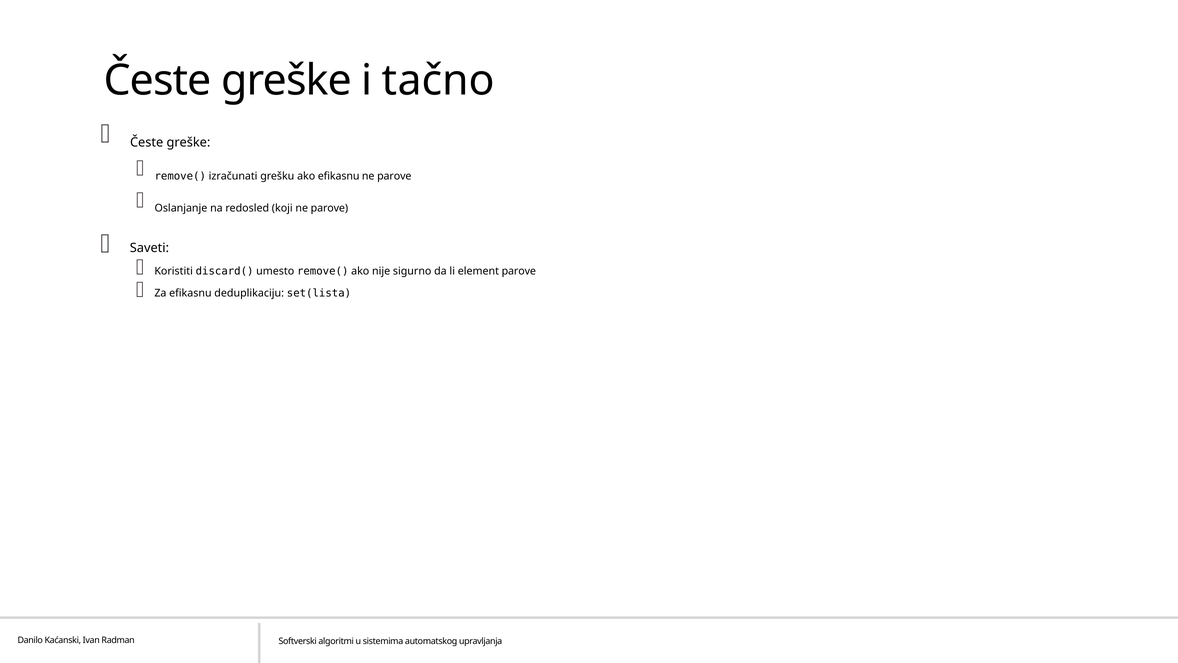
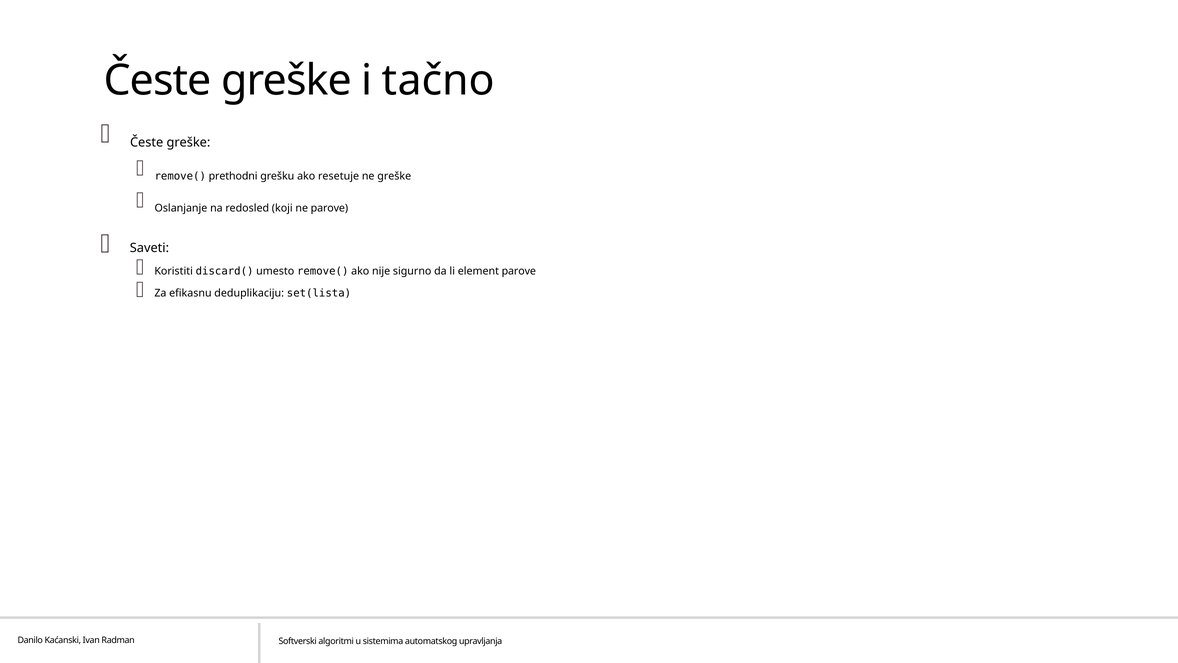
izračunati: izračunati -> prethodni (233, 176)
ako efikasnu: efikasnu -> resetuje (339, 176)
parove: parove -> greške (394, 176)
